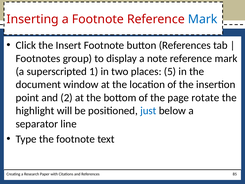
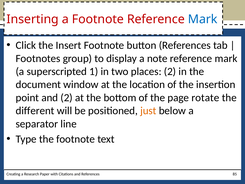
places 5: 5 -> 2 (170, 71)
highlight: highlight -> different (35, 111)
just colour: blue -> orange (148, 111)
